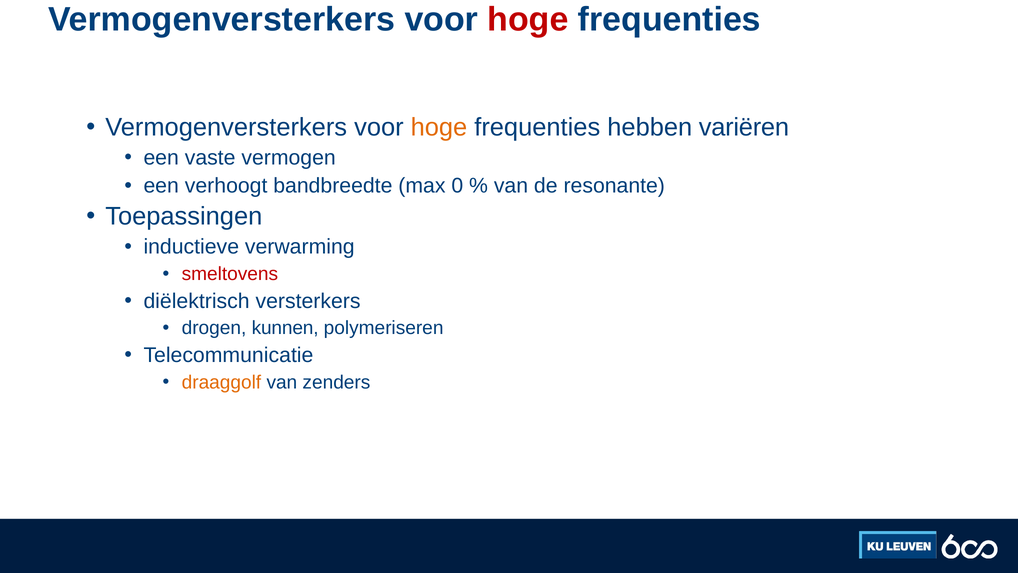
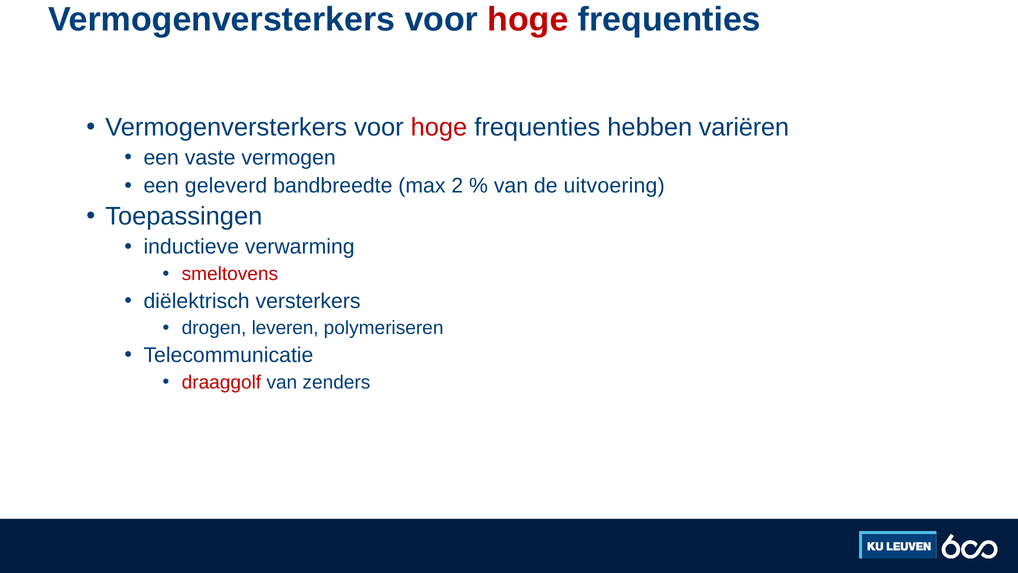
hoge colour: orange -> red (439, 127)
verhoogt: verhoogt -> geleverd (226, 186)
0: 0 -> 2 (457, 186)
resonante: resonante -> uitvoering (614, 186)
kunnen: kunnen -> leveren (285, 328)
draaggolf colour: orange -> red (221, 382)
